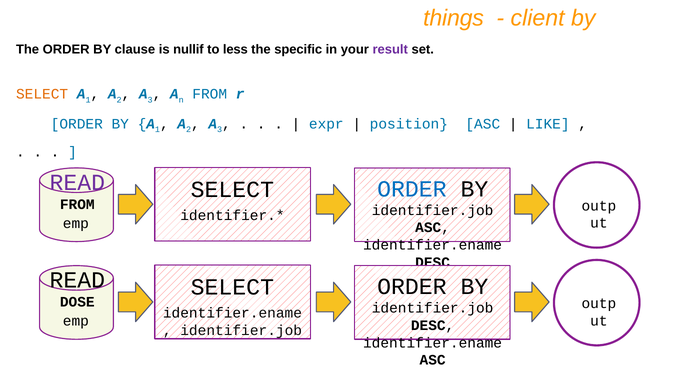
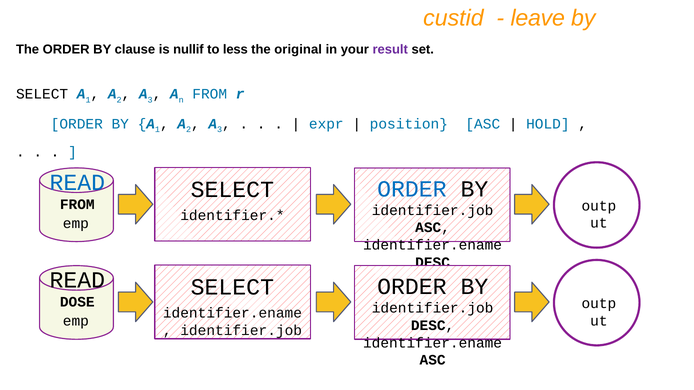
things: things -> custid (453, 18)
client: client -> leave (538, 18)
specific: specific -> original (298, 50)
SELECT colour: orange -> black (42, 94)
LIKE: LIKE -> HOLD (548, 124)
READ colour: purple -> blue (77, 183)
